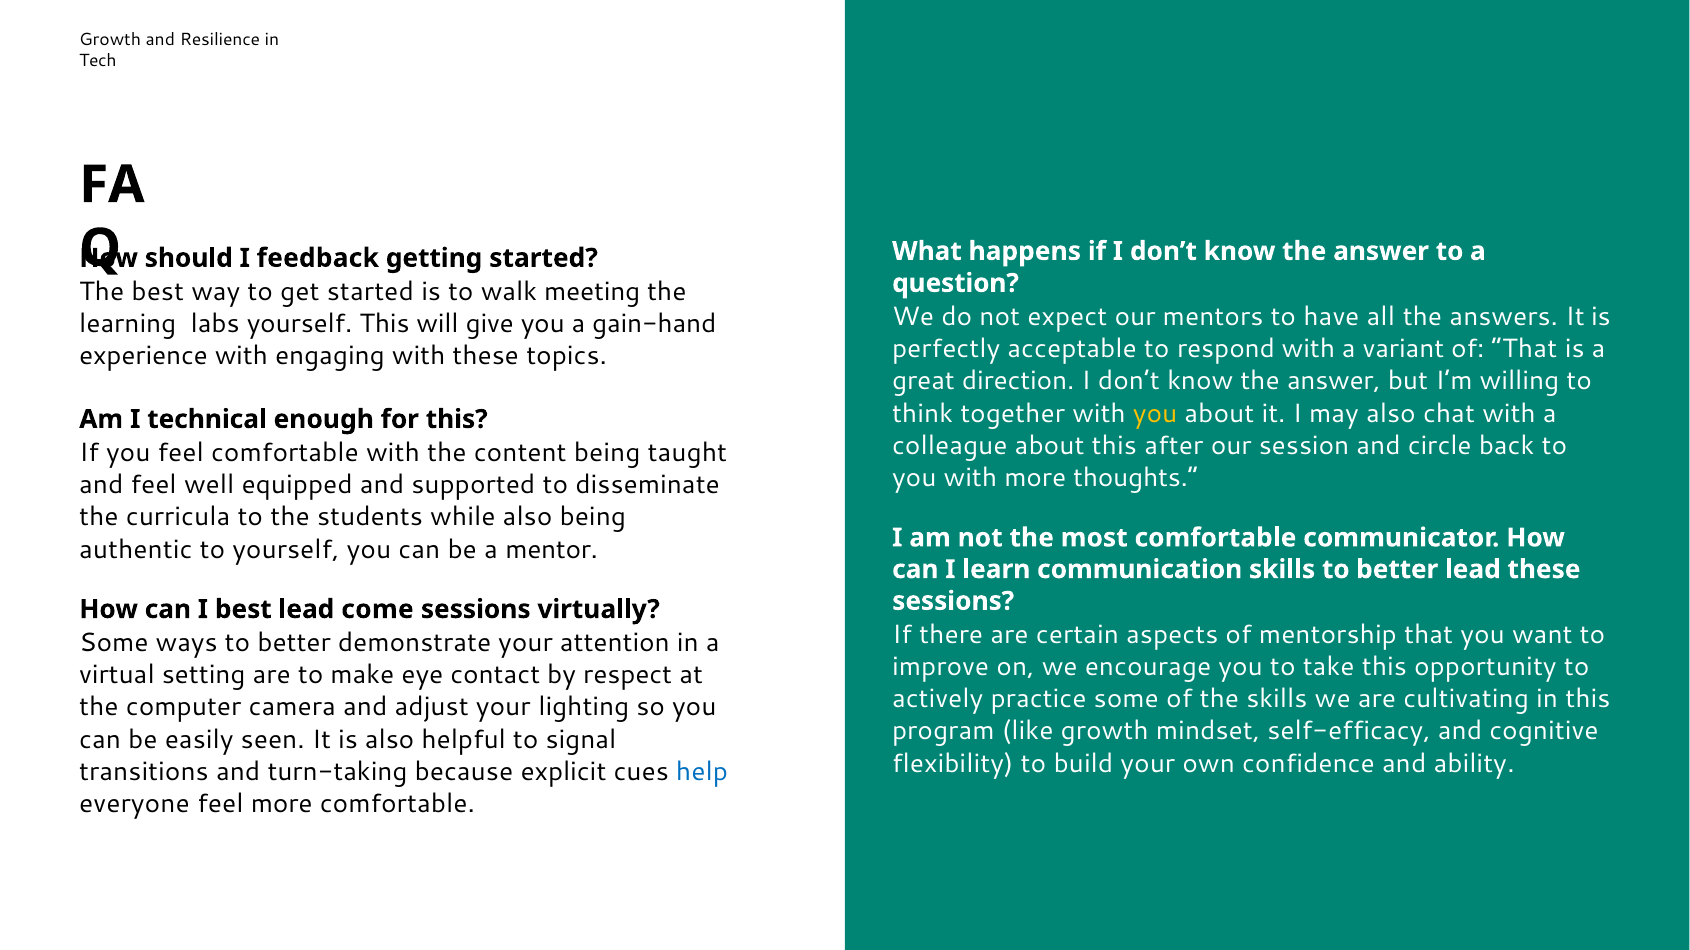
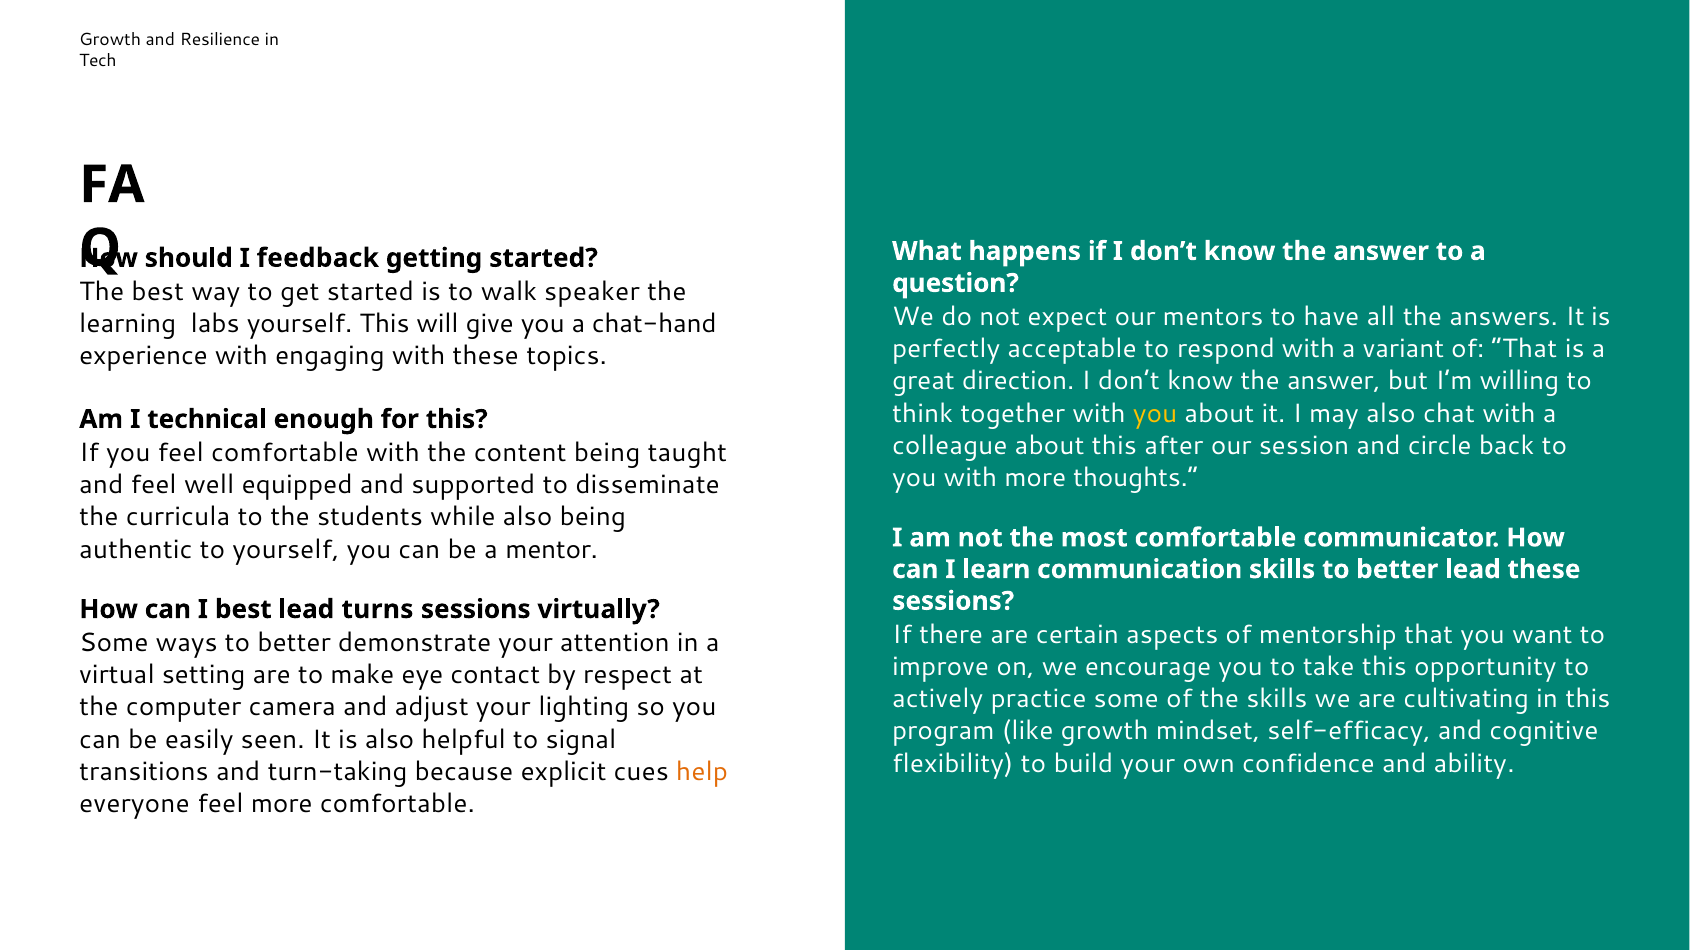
meeting: meeting -> speaker (592, 292)
gain-hand: gain-hand -> chat-hand (654, 324)
come: come -> turns (377, 610)
help colour: blue -> orange (702, 772)
